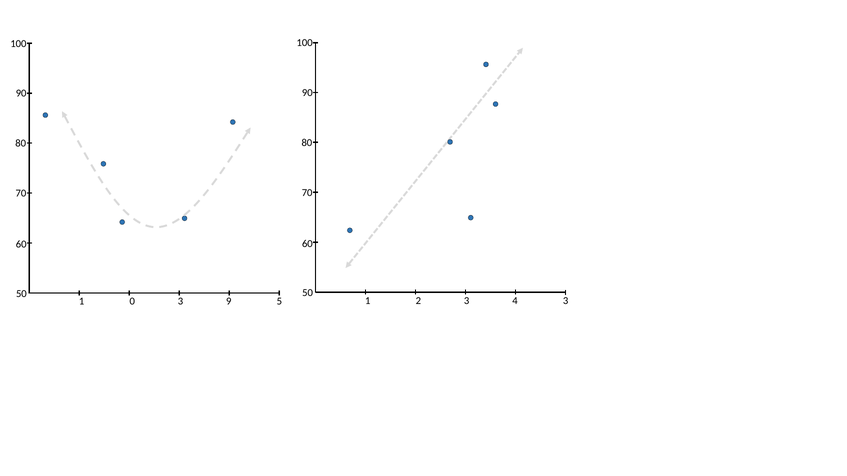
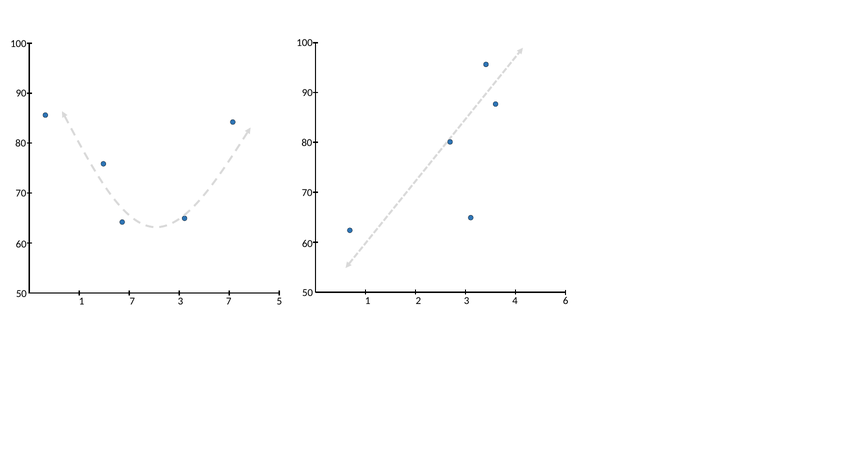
4 3: 3 -> 6 (566, 301)
1 0: 0 -> 7 (132, 302)
3 9: 9 -> 7 (229, 302)
